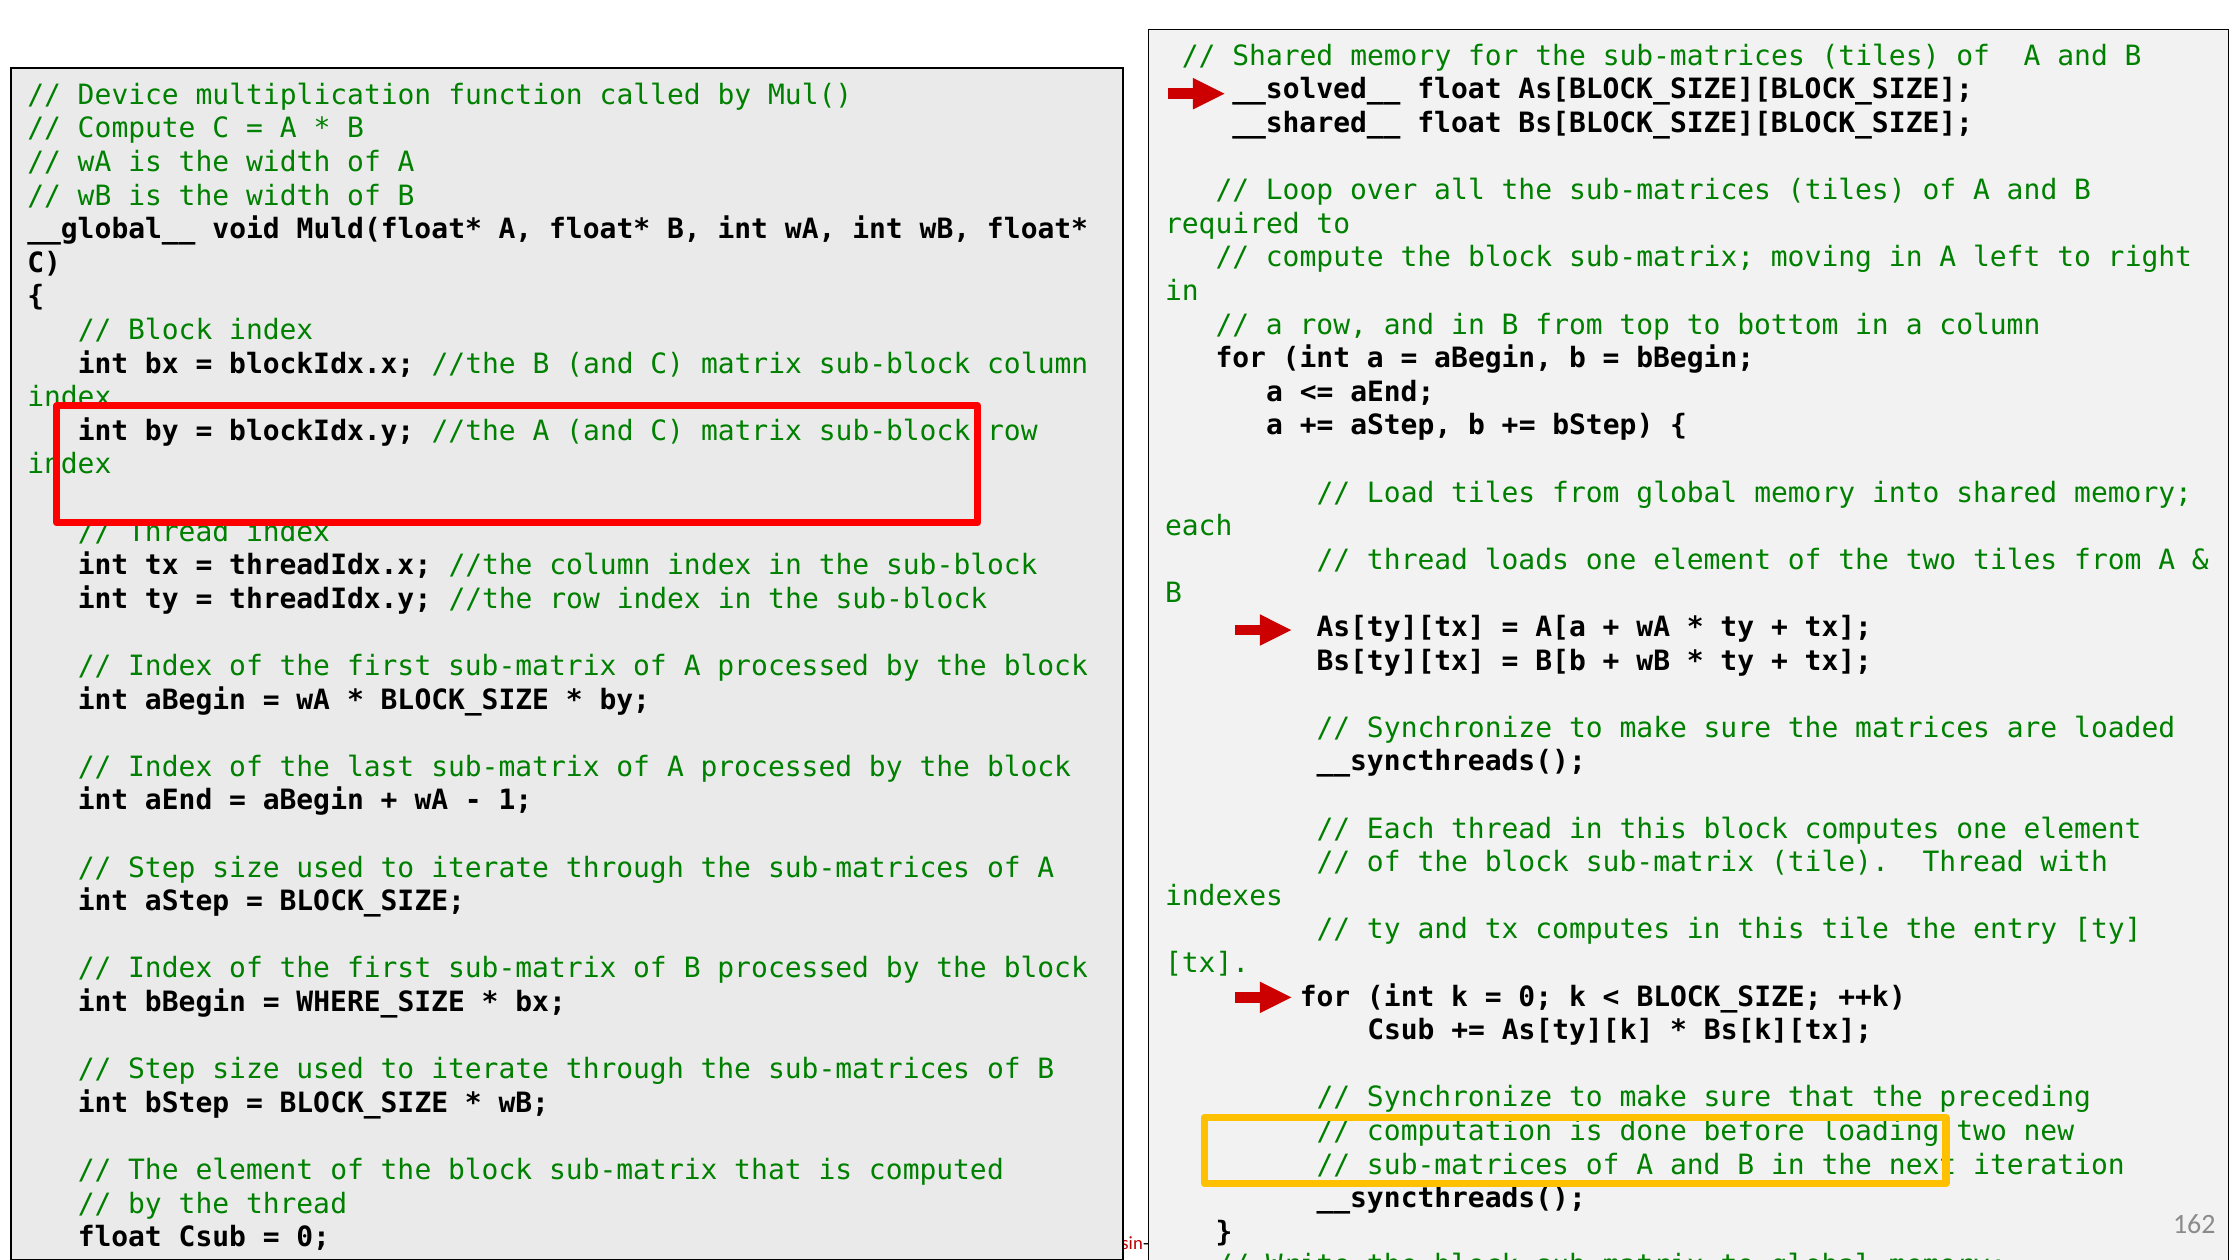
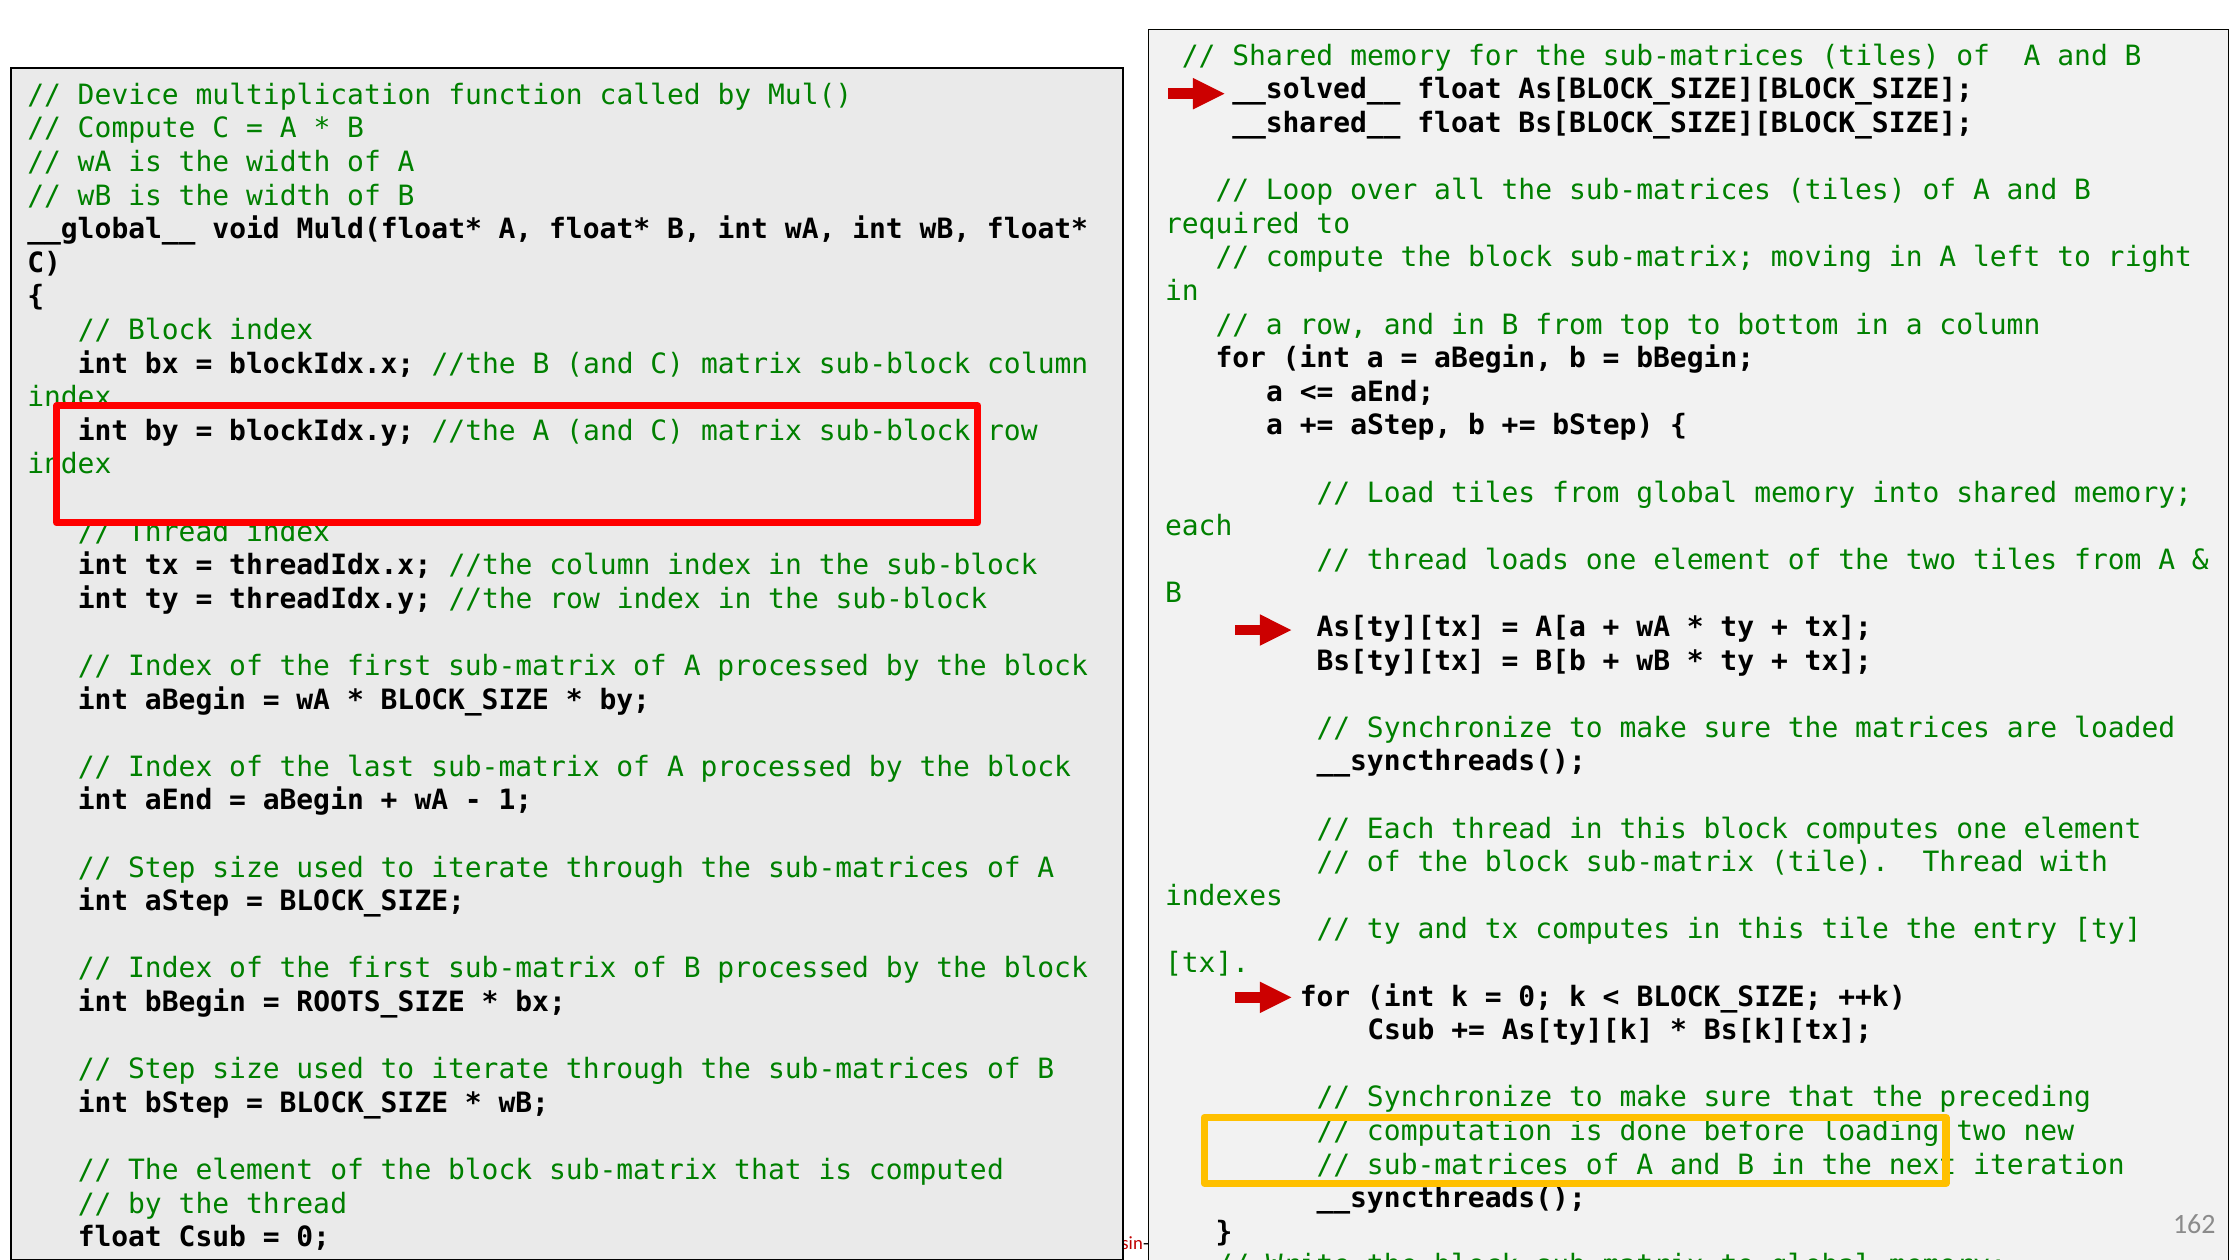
WHERE_SIZE: WHERE_SIZE -> ROOTS_SIZE (381, 1002)
